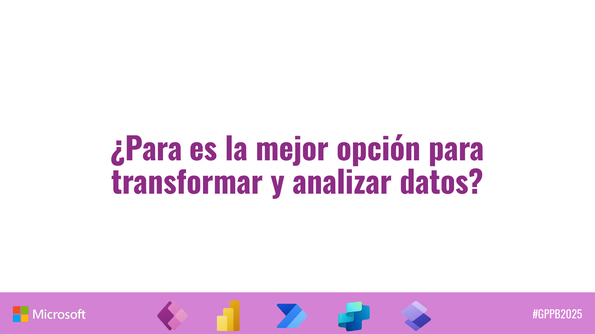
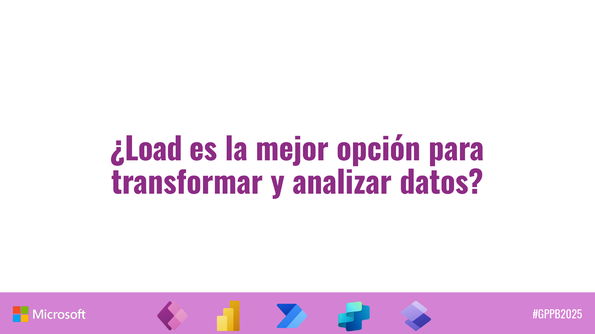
¿Para: ¿Para -> ¿Load (146, 150)
